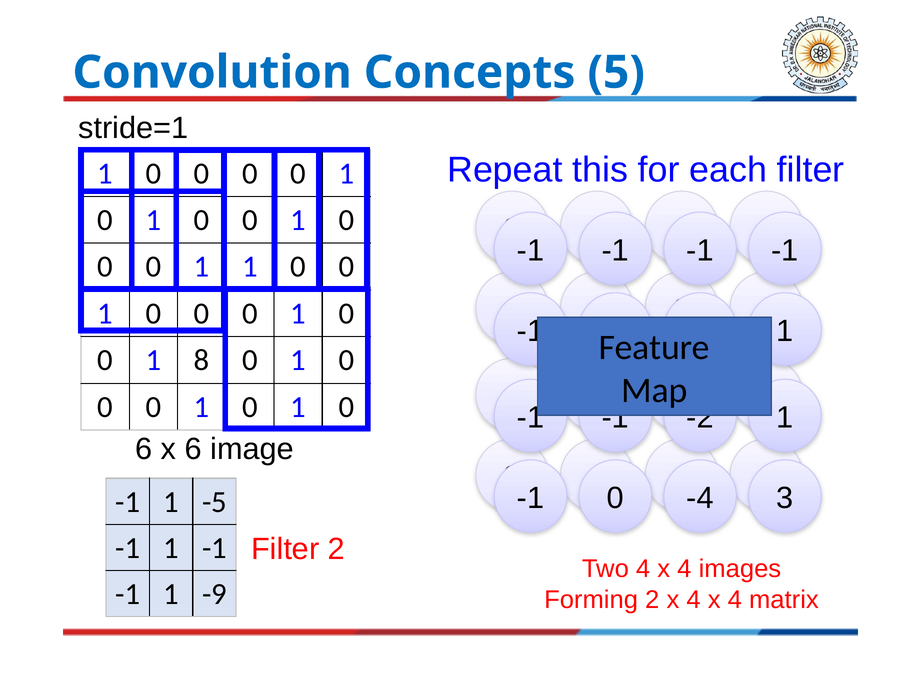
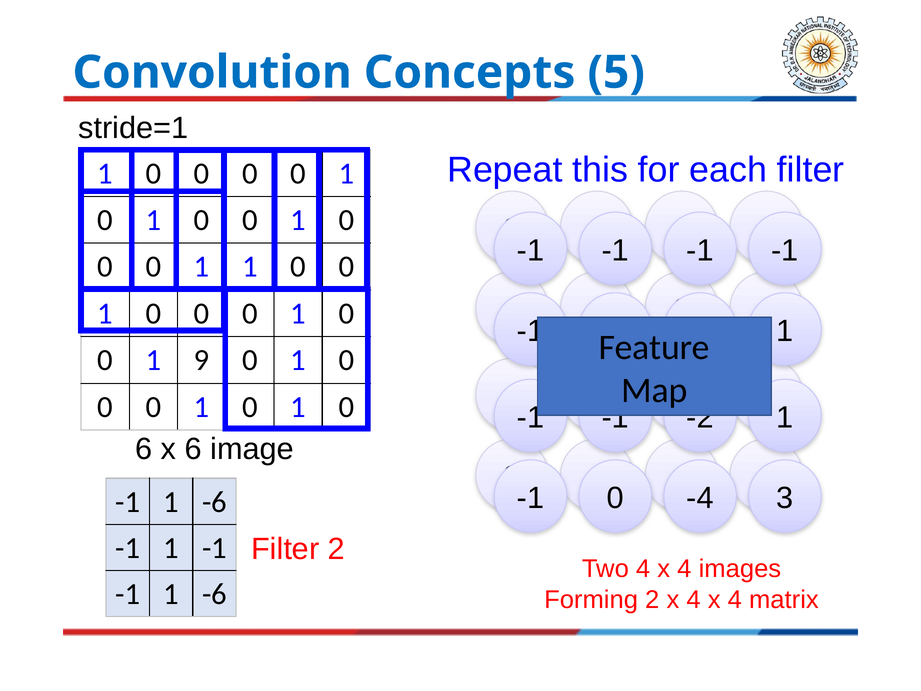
8: 8 -> 9 (202, 360)
-5: -5 -> -6 (215, 502)
-9: -9 -> -6 (215, 594)
